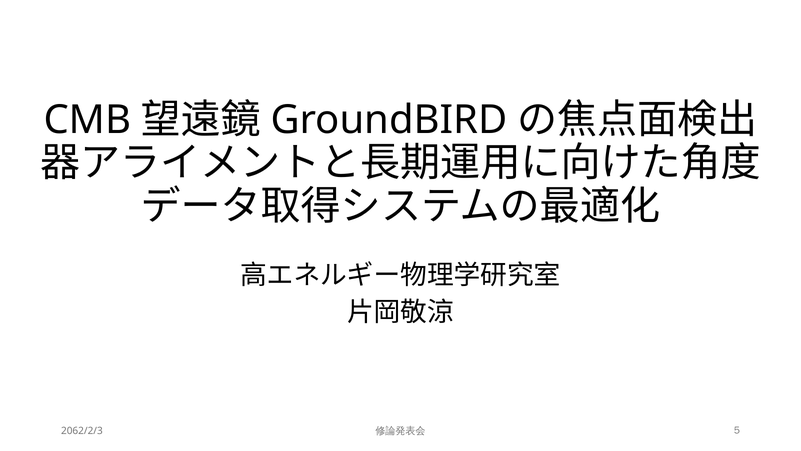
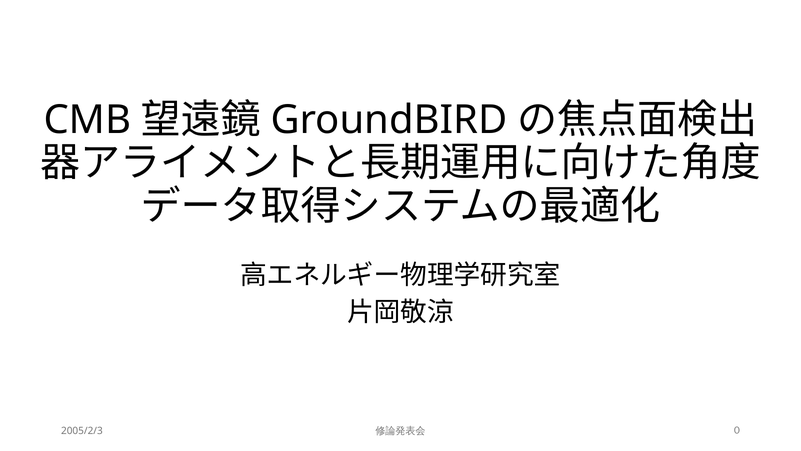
2062/2/3: 2062/2/3 -> 2005/2/3 (82, 430)
5: 5 -> 0 (737, 430)
